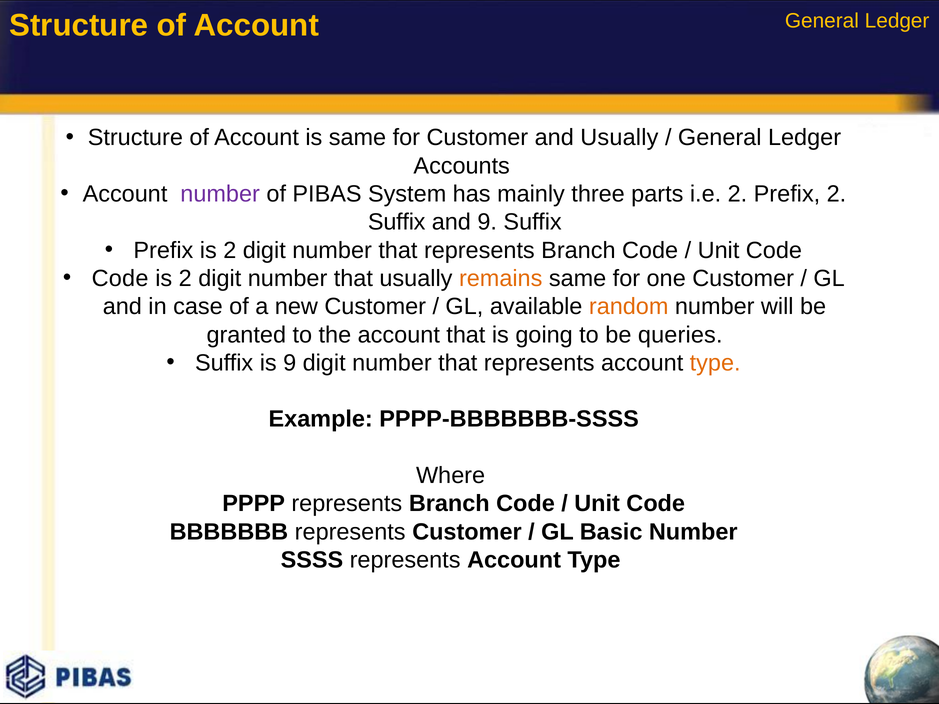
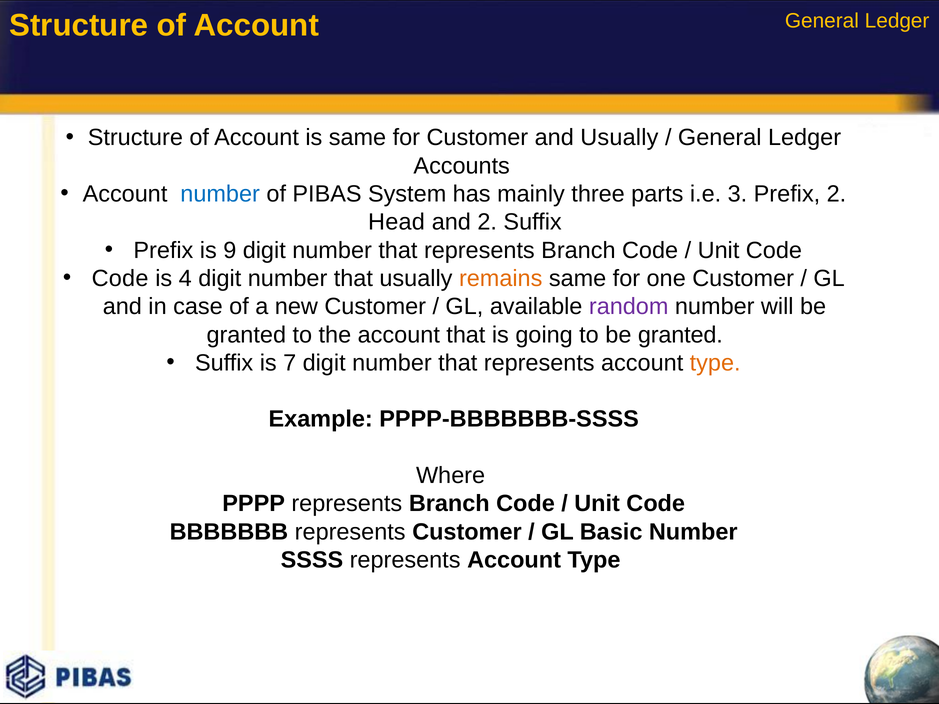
number colour: purple -> blue (220, 194)
i.e 2: 2 -> 3 (737, 194)
Suffix: Suffix -> Head (396, 222)
and 9: 9 -> 2 (487, 222)
Prefix is 2: 2 -> 9 (230, 250)
2: 2 -> 4 (185, 279)
random colour: orange -> purple (629, 307)
to be queries: queries -> granted (680, 335)
is 9: 9 -> 7 (290, 363)
